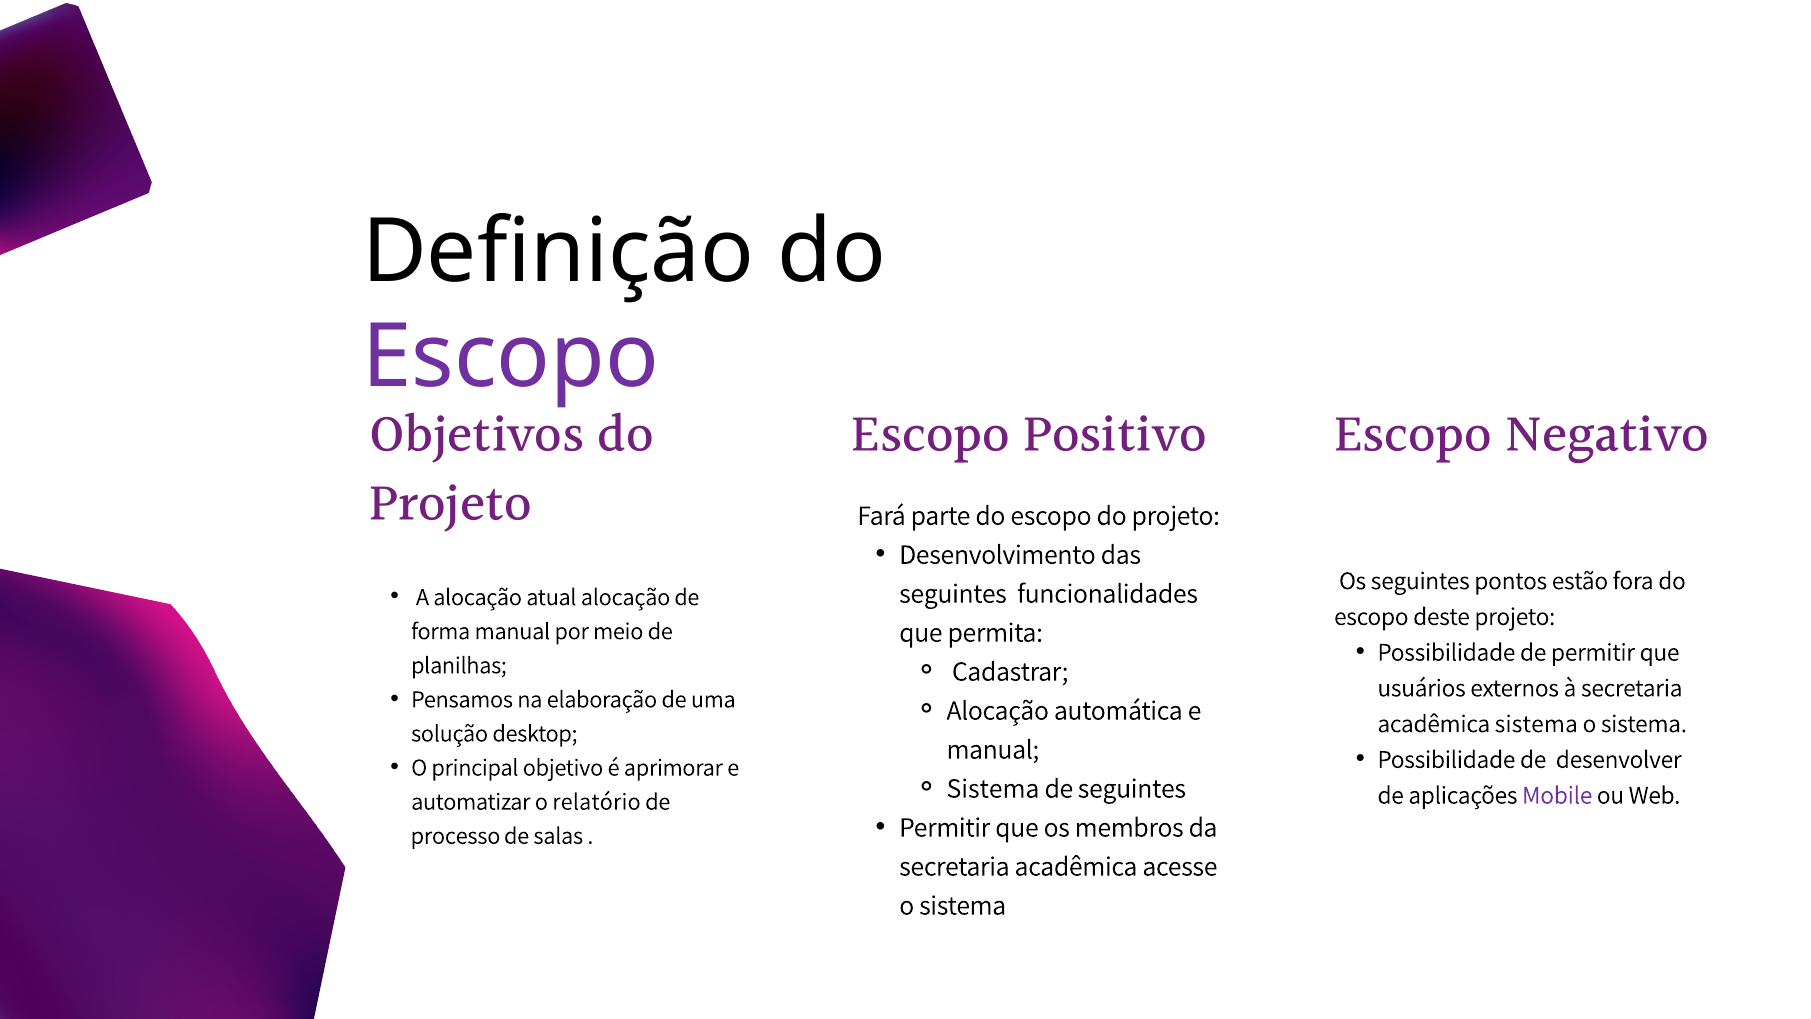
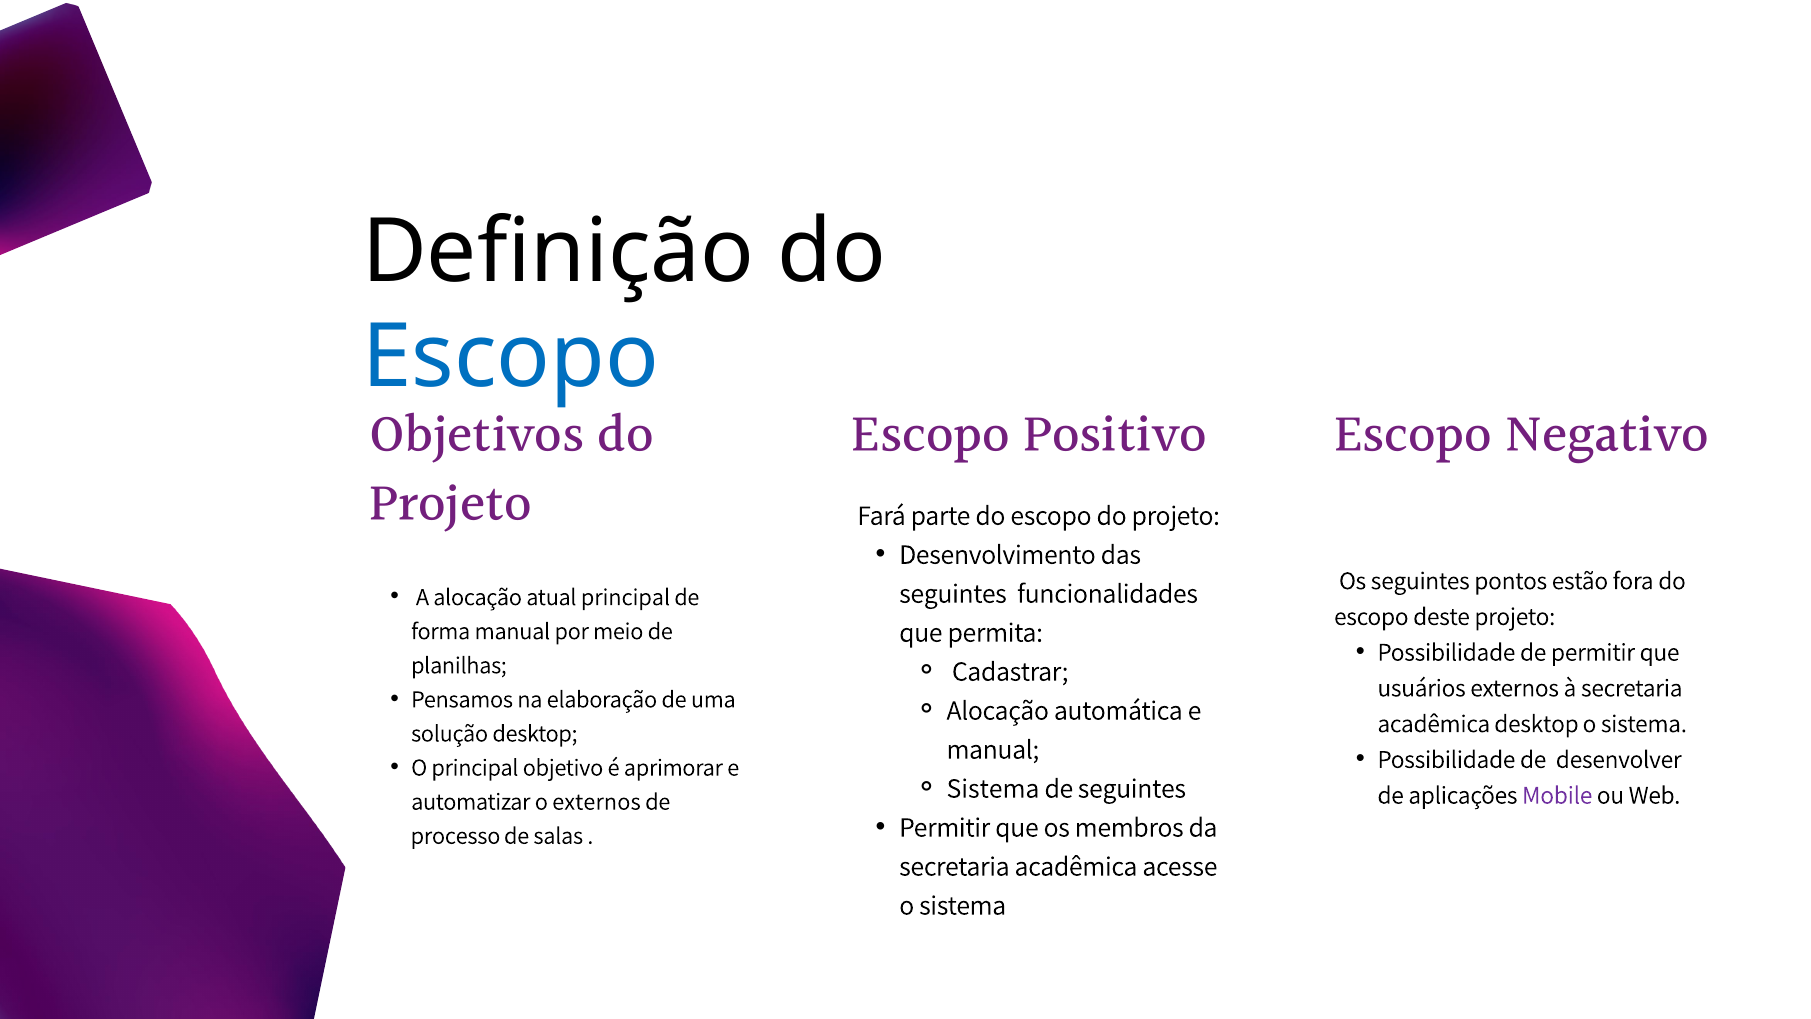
Escopo colour: purple -> blue (511, 357)
atual alocação: alocação -> principal (625, 597)
acadêmica sistema: sistema -> desktop (1536, 723)
o relatório: relatório -> externos (596, 801)
